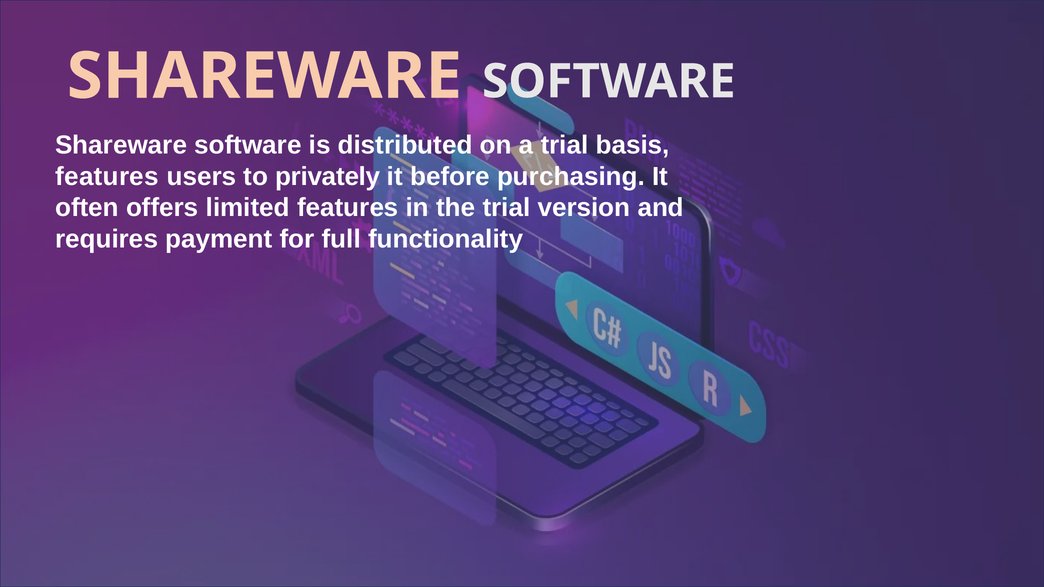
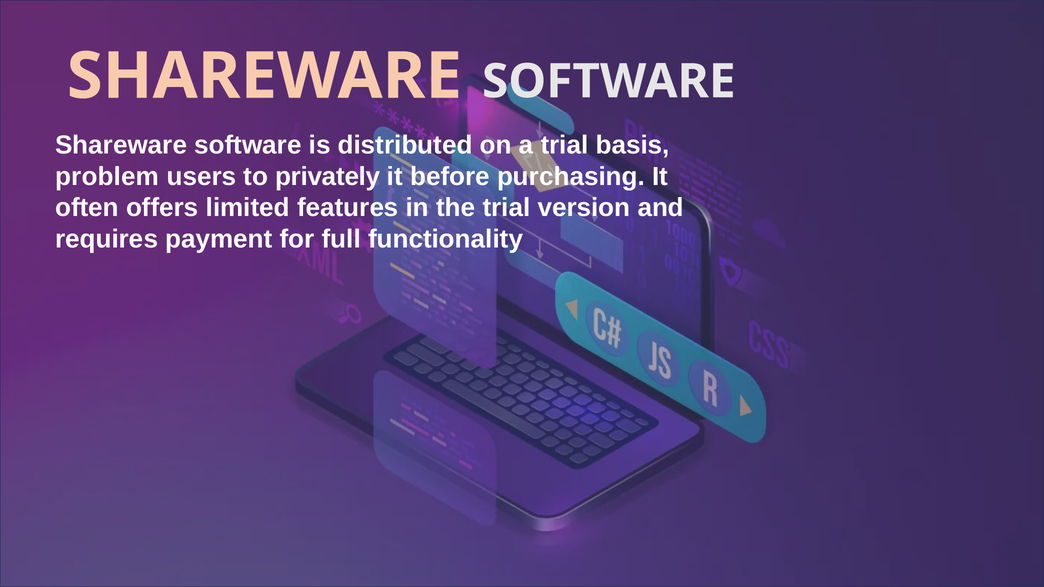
features: features -> problem (107, 177)
